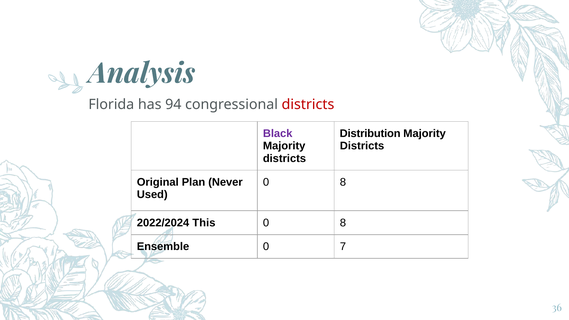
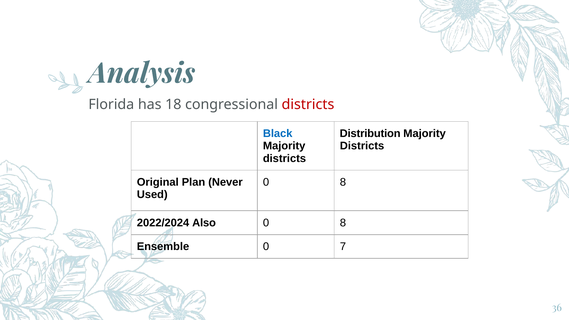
94: 94 -> 18 (173, 105)
Black colour: purple -> blue (278, 134)
This: This -> Also (204, 223)
